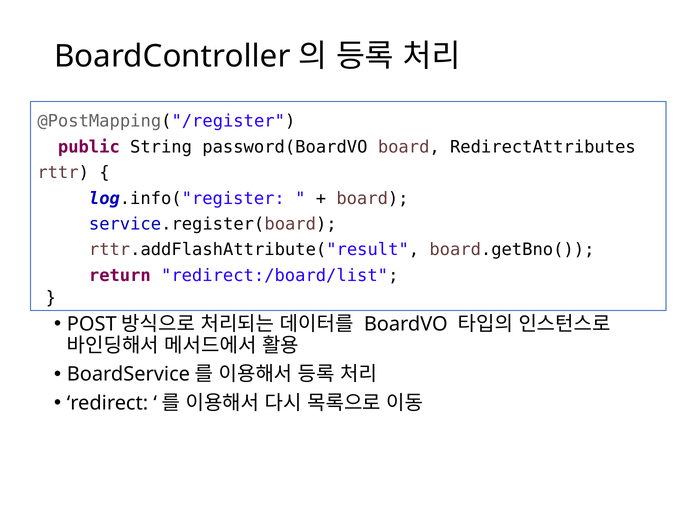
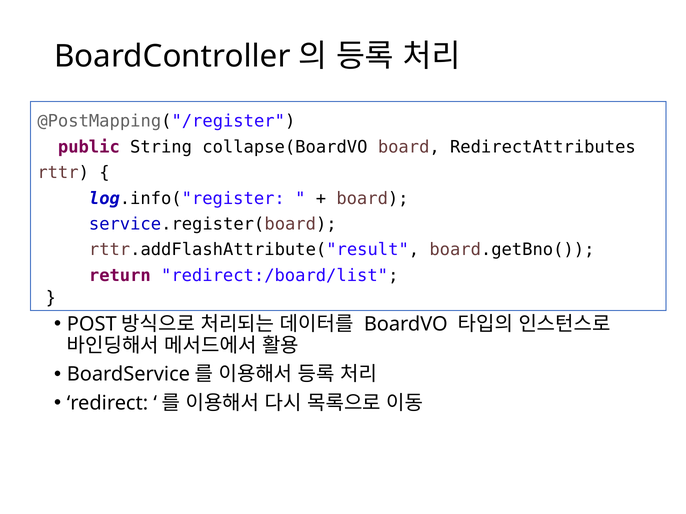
password(BoardVO: password(BoardVO -> collapse(BoardVO (285, 147)
